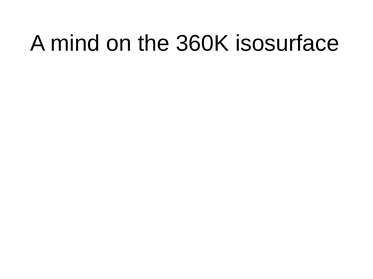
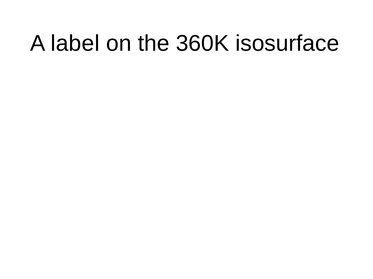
mind: mind -> label (75, 44)
